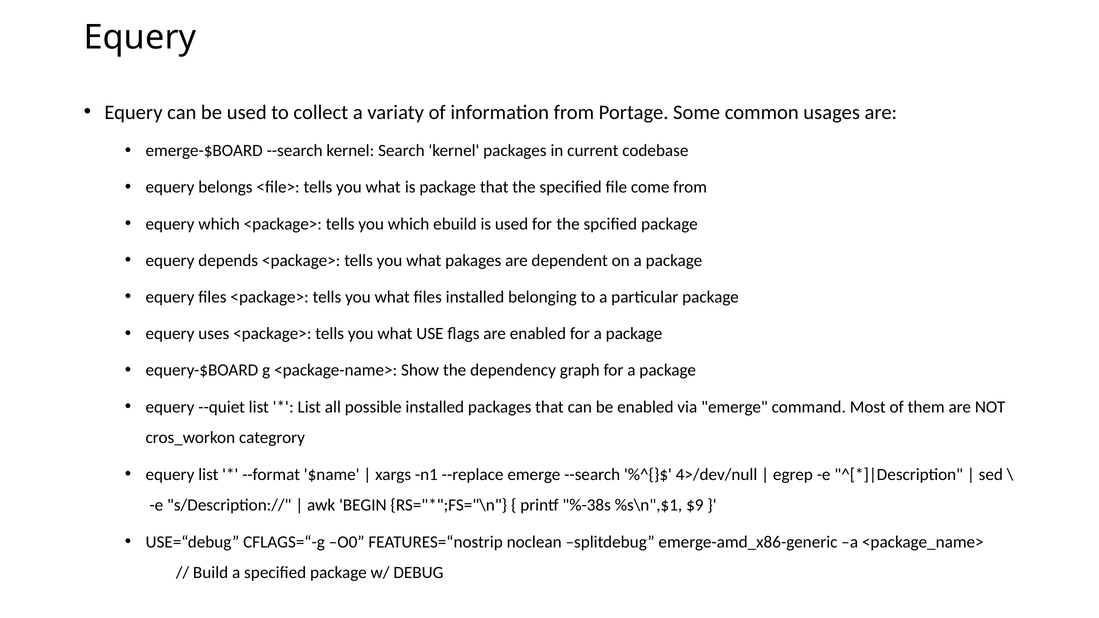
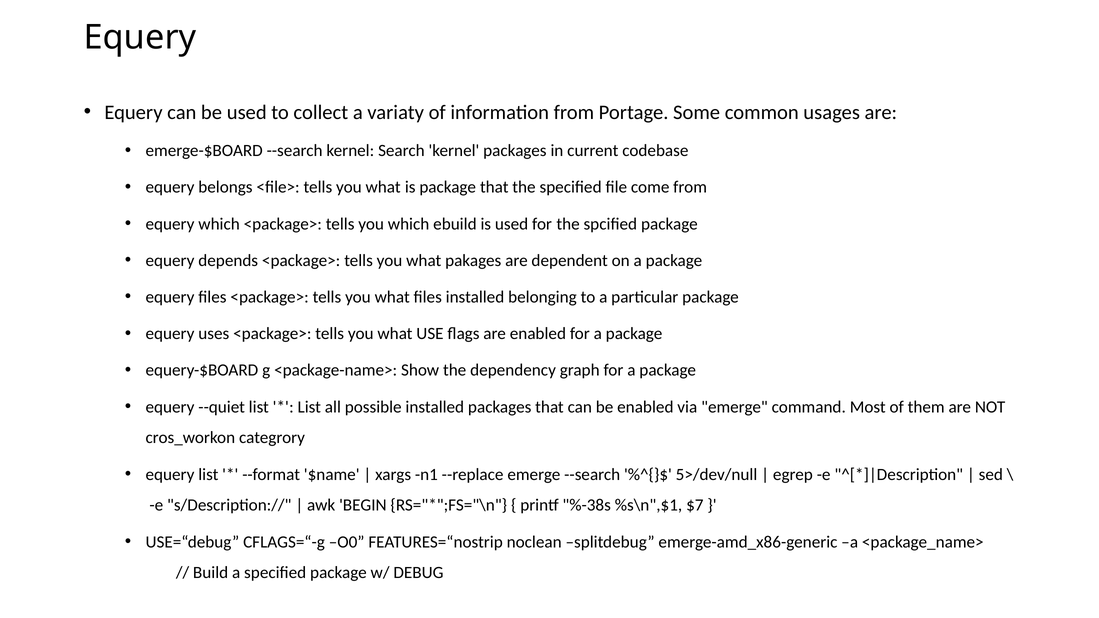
4>/dev/null: 4>/dev/null -> 5>/dev/null (717, 475)
$9: $9 -> $7 (695, 505)
